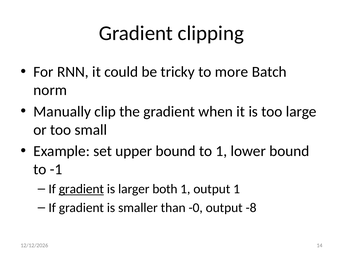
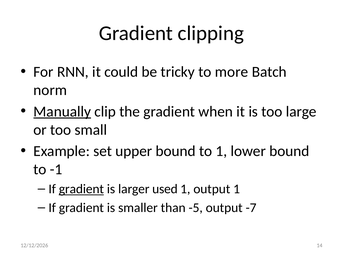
Manually underline: none -> present (62, 112)
both: both -> used (165, 189)
-0: -0 -> -5 (196, 208)
-8: -8 -> -7 (251, 208)
